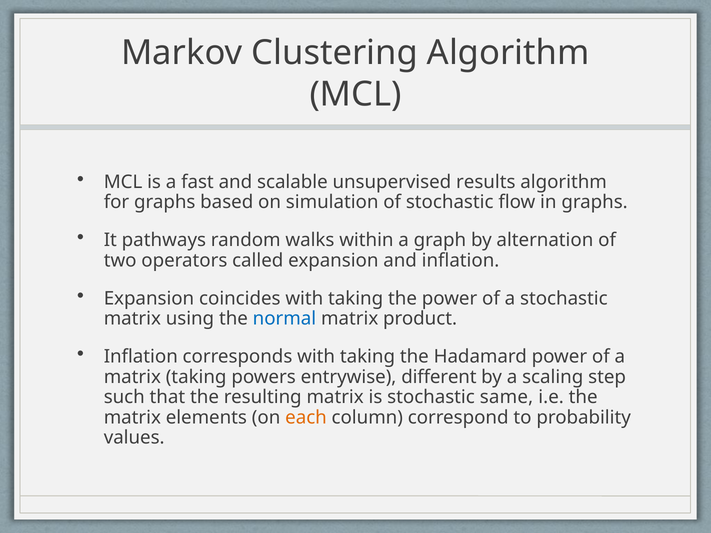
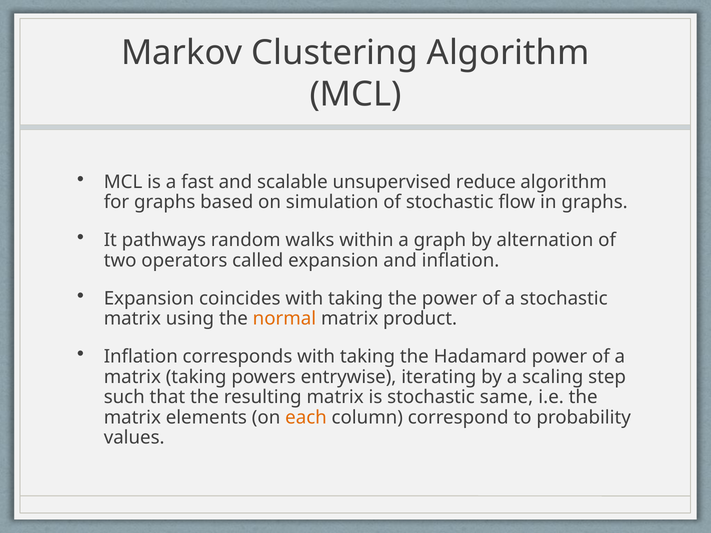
results: results -> reduce (486, 182)
normal colour: blue -> orange (284, 319)
different: different -> iterating (439, 377)
